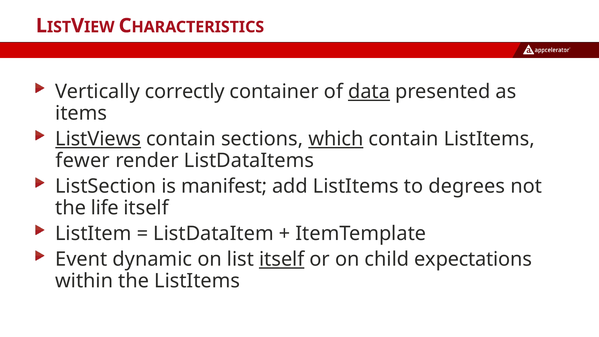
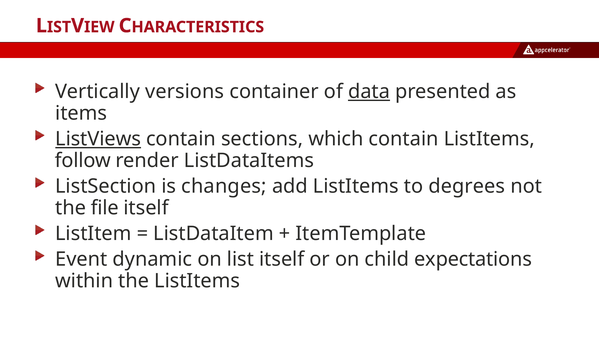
correctly: correctly -> versions (185, 92)
which underline: present -> none (336, 139)
fewer: fewer -> follow (83, 161)
manifest: manifest -> changes (224, 186)
life: life -> file (105, 208)
itself underline: present -> none (282, 259)
